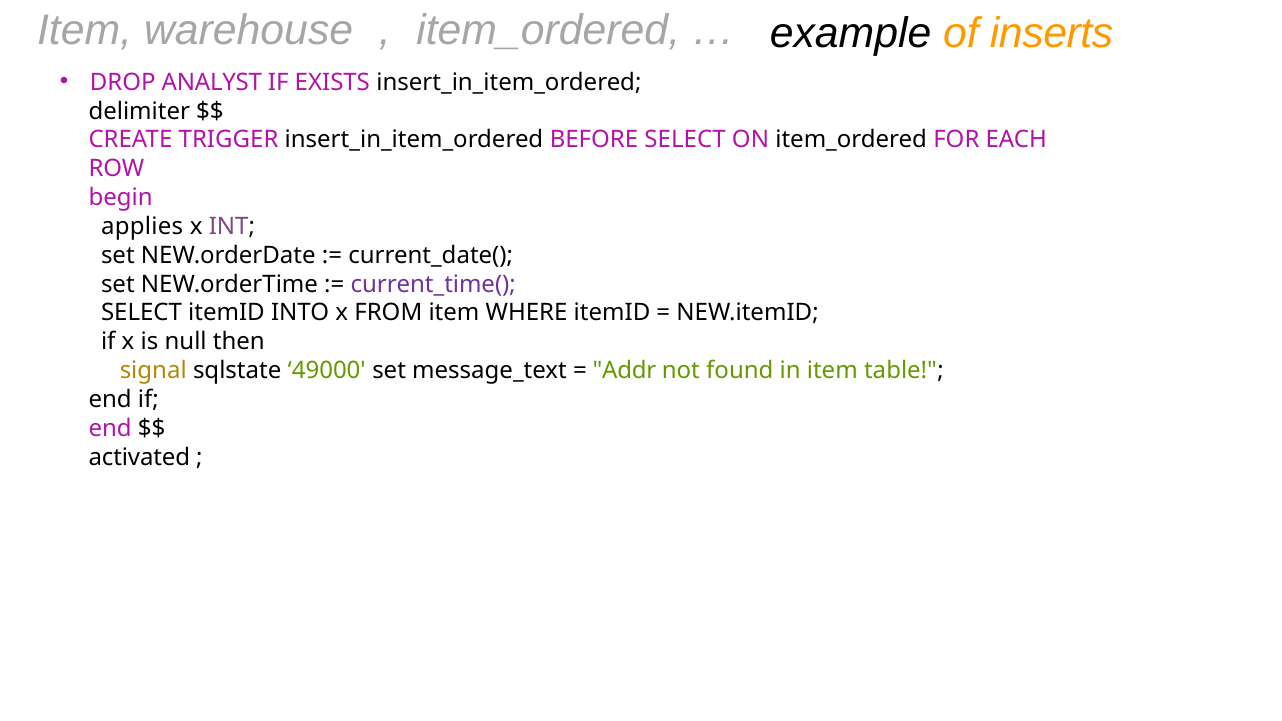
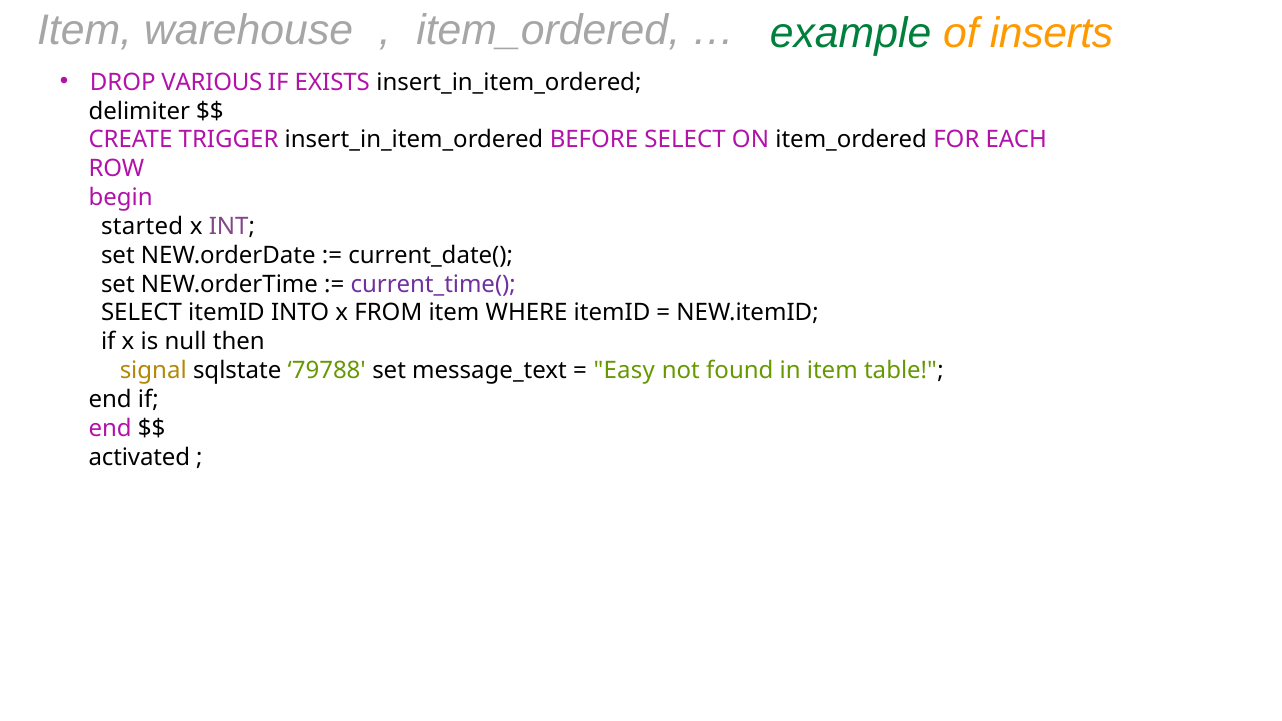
example colour: black -> green (851, 33)
ANALYST: ANALYST -> VARIOUS (212, 82)
applies: applies -> started (142, 226)
49000: 49000 -> 79788 (327, 371)
Addr: Addr -> Easy (624, 371)
